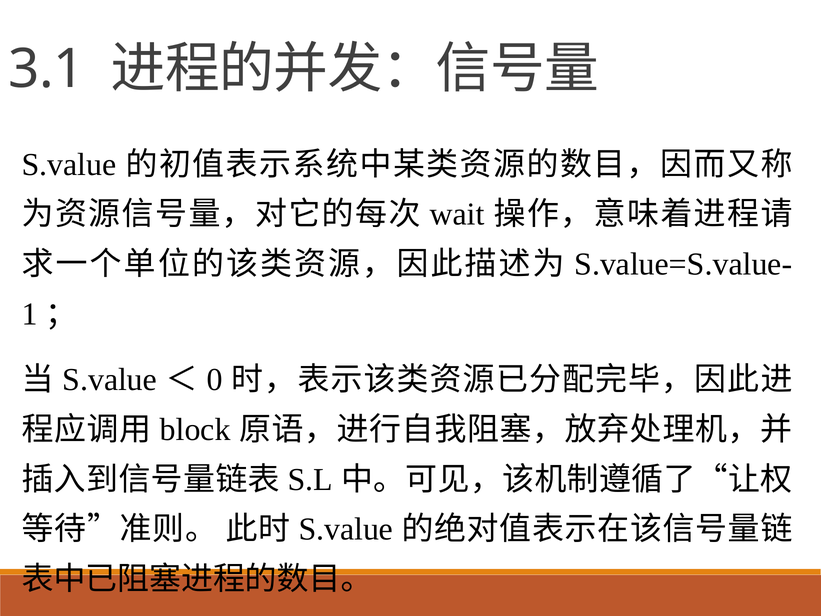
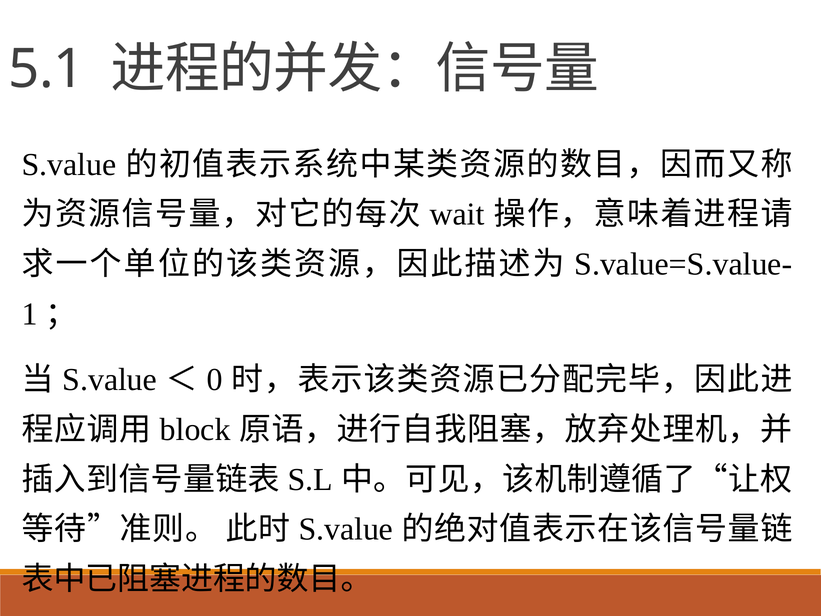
3.1: 3.1 -> 5.1 (46, 69)
